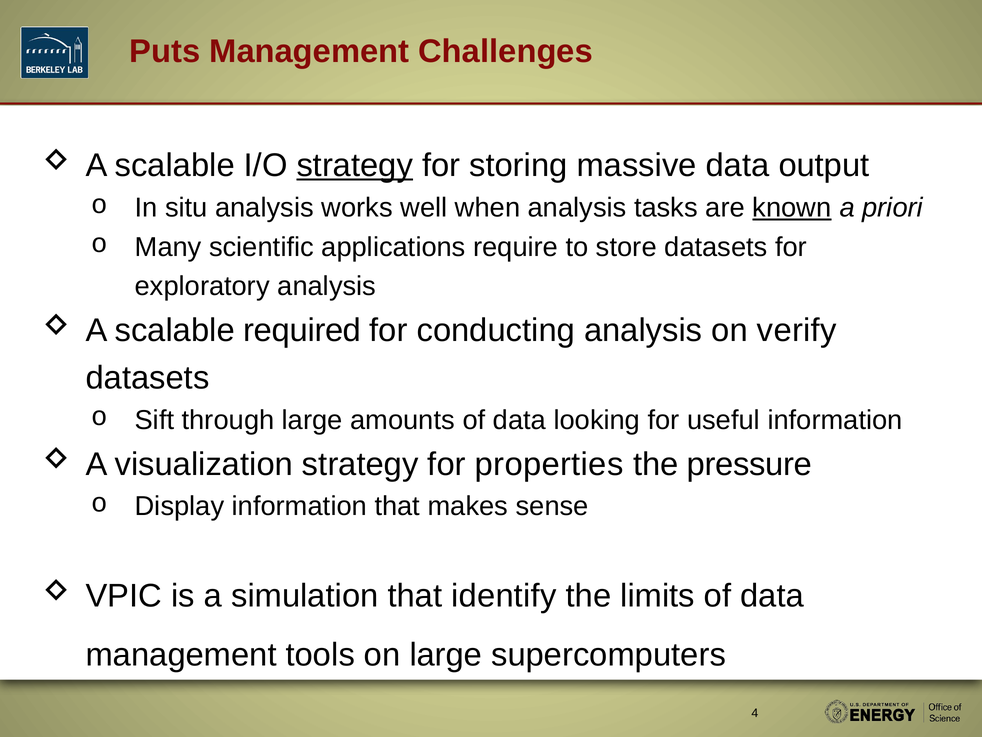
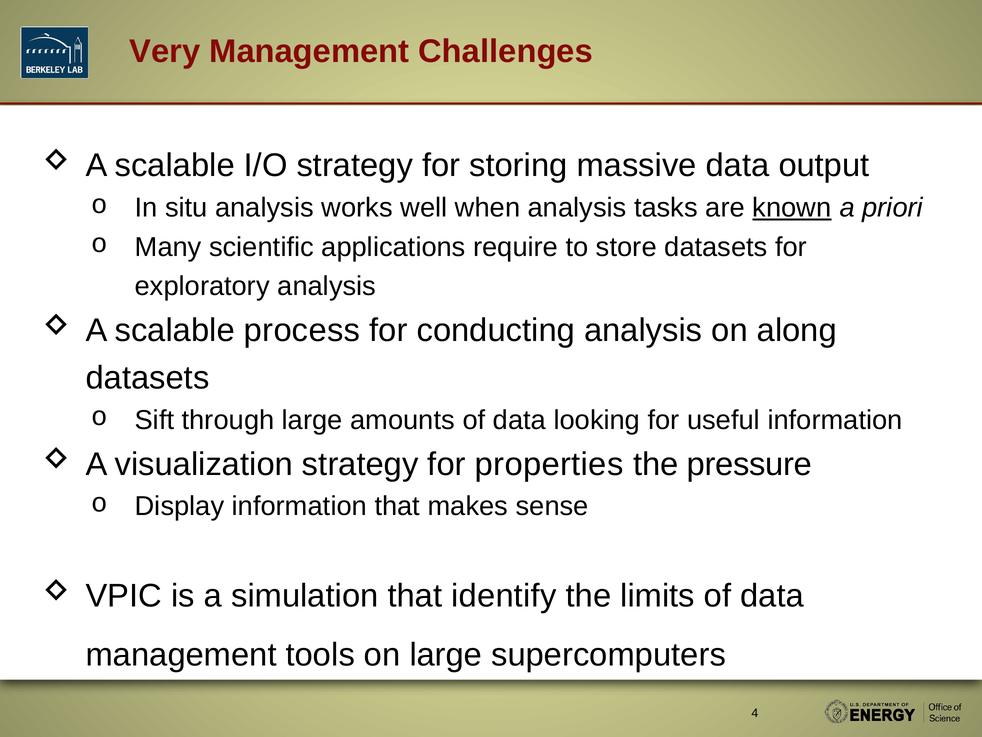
Puts: Puts -> Very (165, 51)
strategy underline: present -> none (355, 165)
required: required -> process (302, 330)
verify: verify -> along (797, 330)
